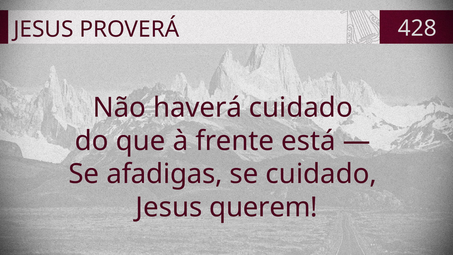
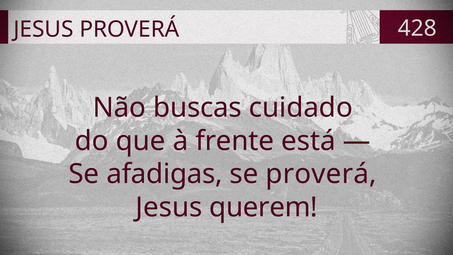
haverá: haverá -> buscas (198, 108)
se cuidado: cuidado -> proverá (321, 174)
